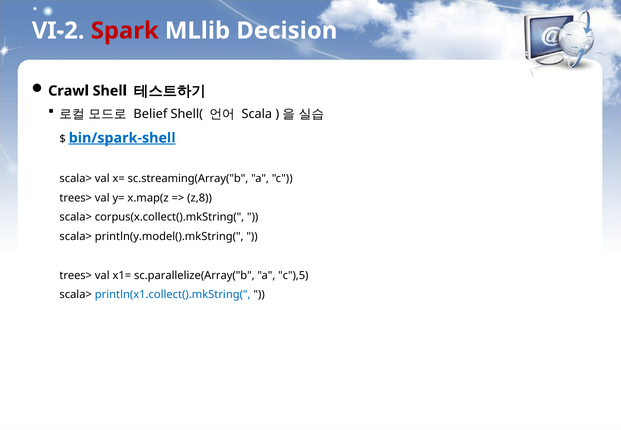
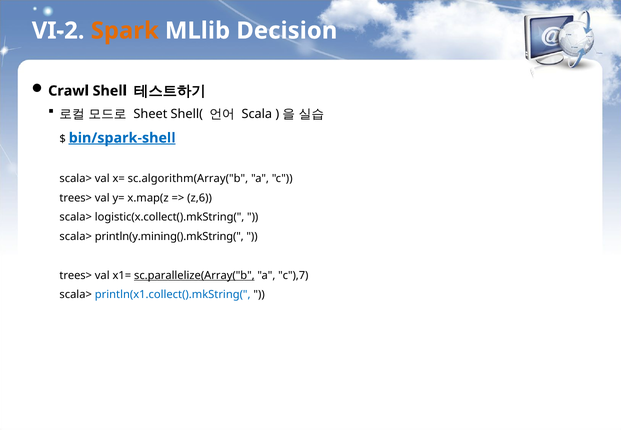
Spark colour: red -> orange (125, 31)
Belief: Belief -> Sheet (150, 114)
sc.streaming(Array("b: sc.streaming(Array("b -> sc.algorithm(Array("b (188, 178)
z,8: z,8 -> z,6 (200, 198)
corpus(x.collect().mkString(: corpus(x.collect().mkString( -> logistic(x.collect().mkString( (170, 217)
println(y.model().mkString(: println(y.model().mkString( -> println(y.mining().mkString( (169, 237)
sc.parallelize(Array("b underline: none -> present (194, 275)
c"),5: c"),5 -> c"),7 (293, 275)
